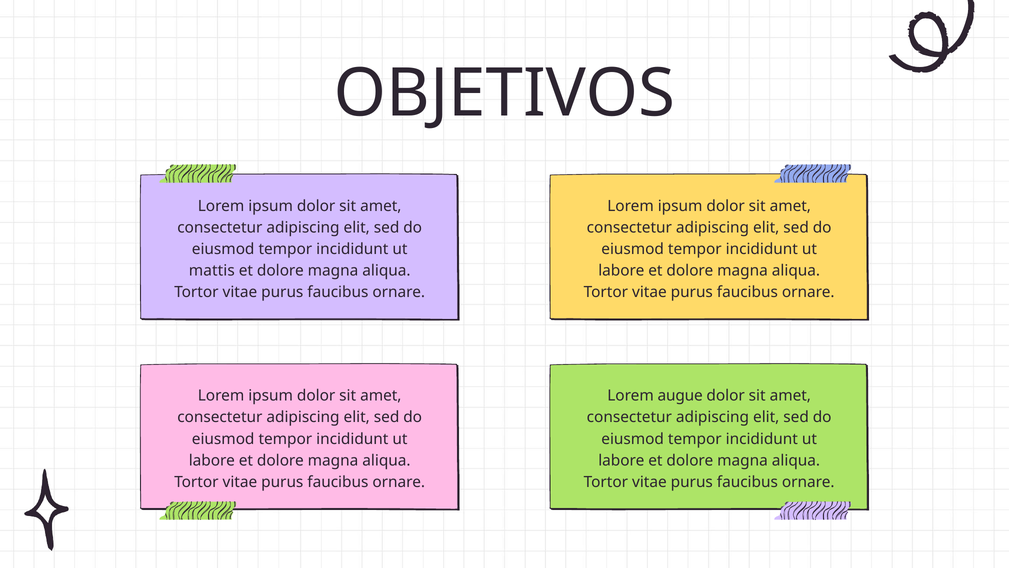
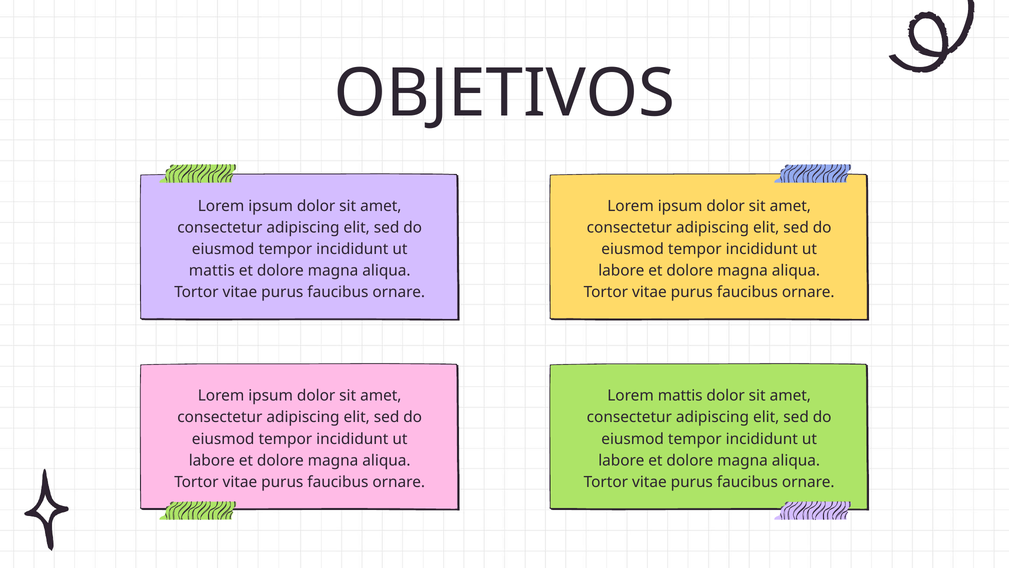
Lorem augue: augue -> mattis (680, 395)
